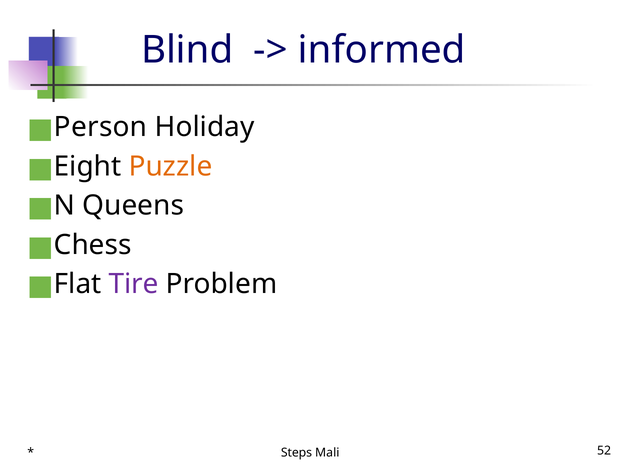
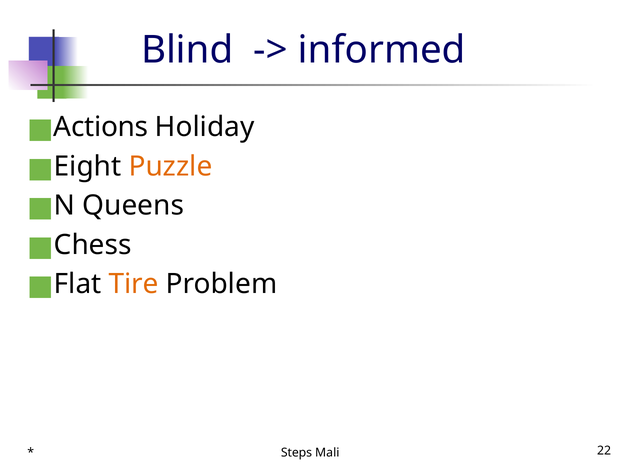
Person: Person -> Actions (101, 127)
Tire colour: purple -> orange (134, 284)
52: 52 -> 22 (604, 451)
